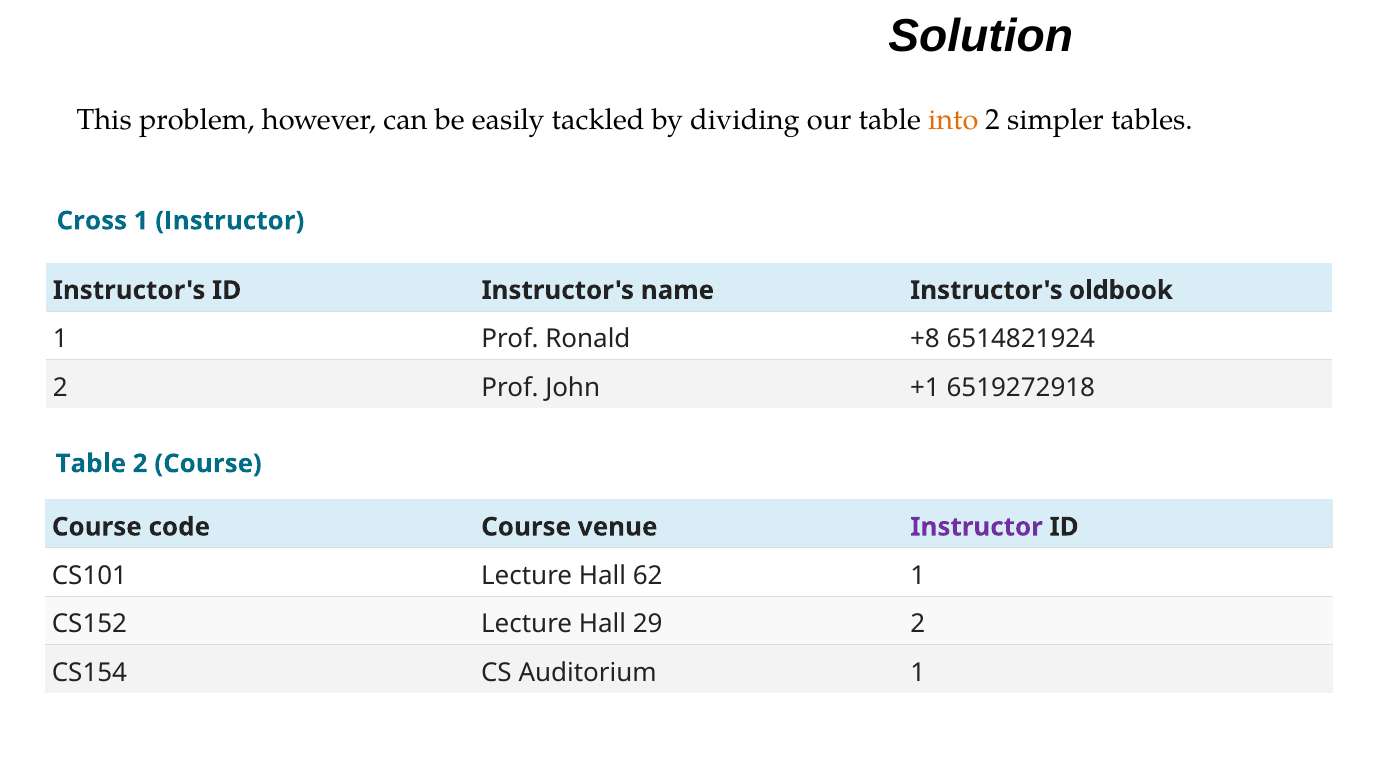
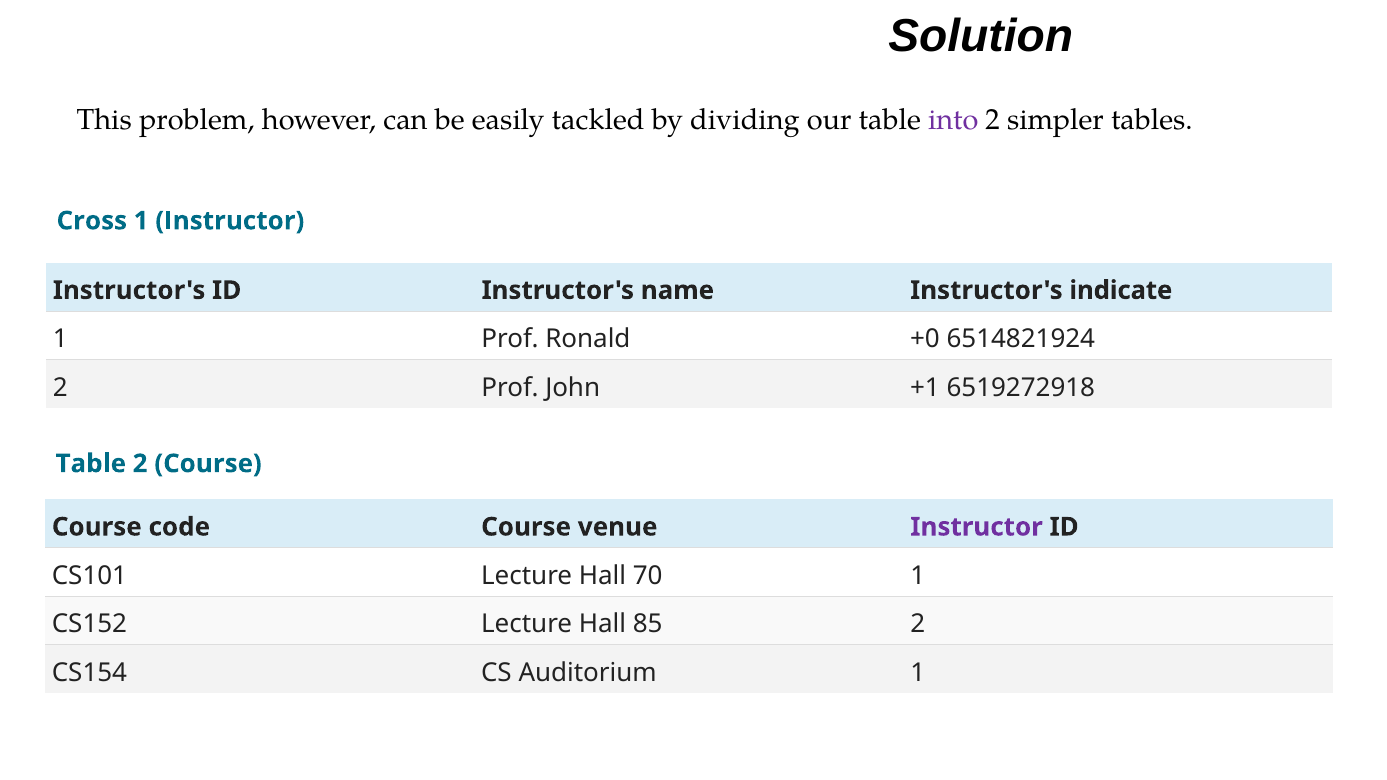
into colour: orange -> purple (953, 120)
oldbook: oldbook -> indicate (1121, 290)
+8: +8 -> +0 (925, 339)
62: 62 -> 70 (648, 576)
29: 29 -> 85 (648, 624)
